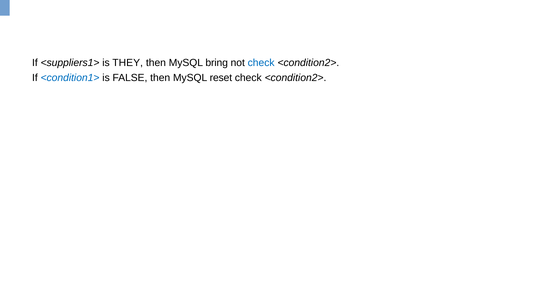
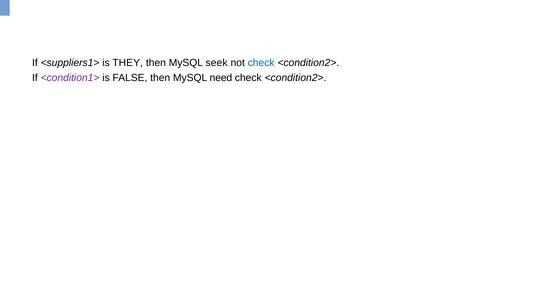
bring: bring -> seek (217, 63)
<condition1> colour: blue -> purple (70, 78)
reset: reset -> need (221, 78)
